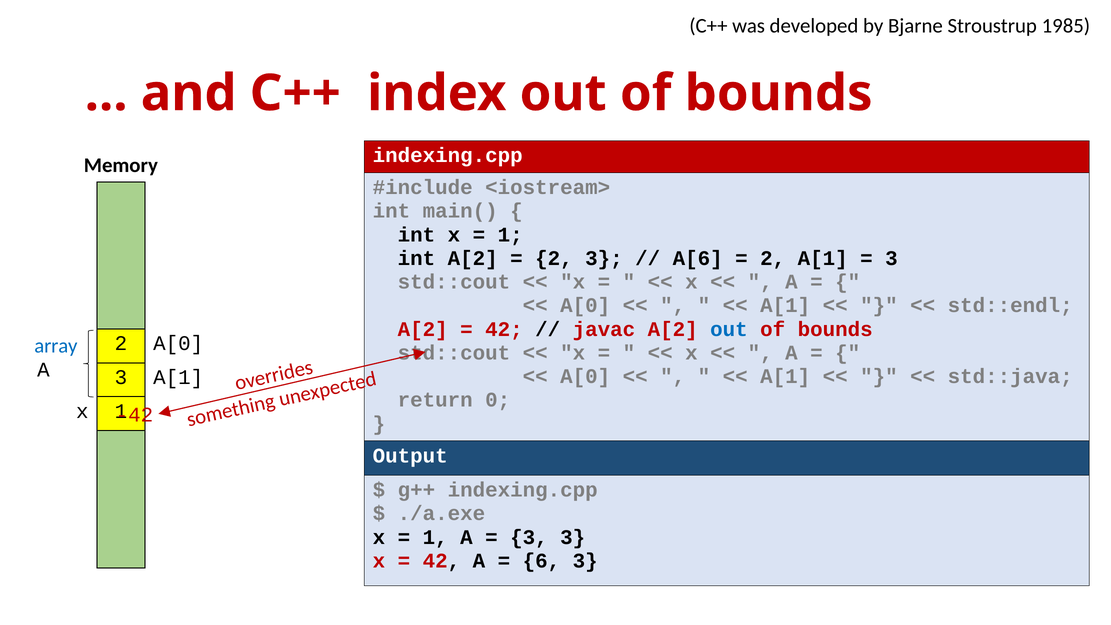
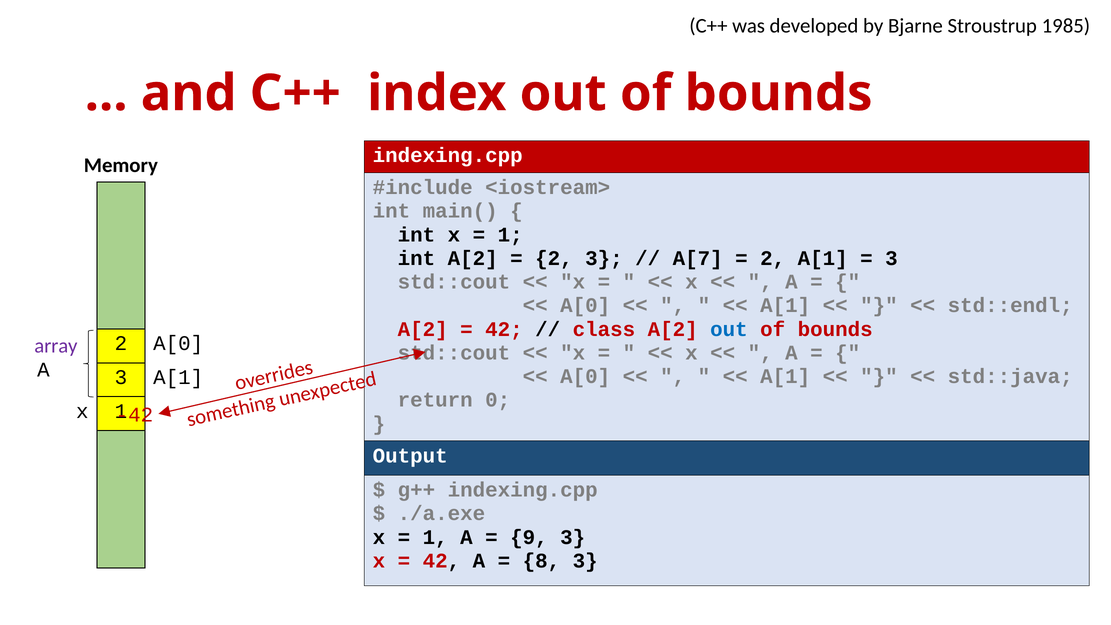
A[6: A[6 -> A[7 (698, 258)
javac: javac -> class (604, 329)
array colour: blue -> purple (56, 346)
3: 3 -> 9 (529, 537)
6: 6 -> 8 (541, 561)
